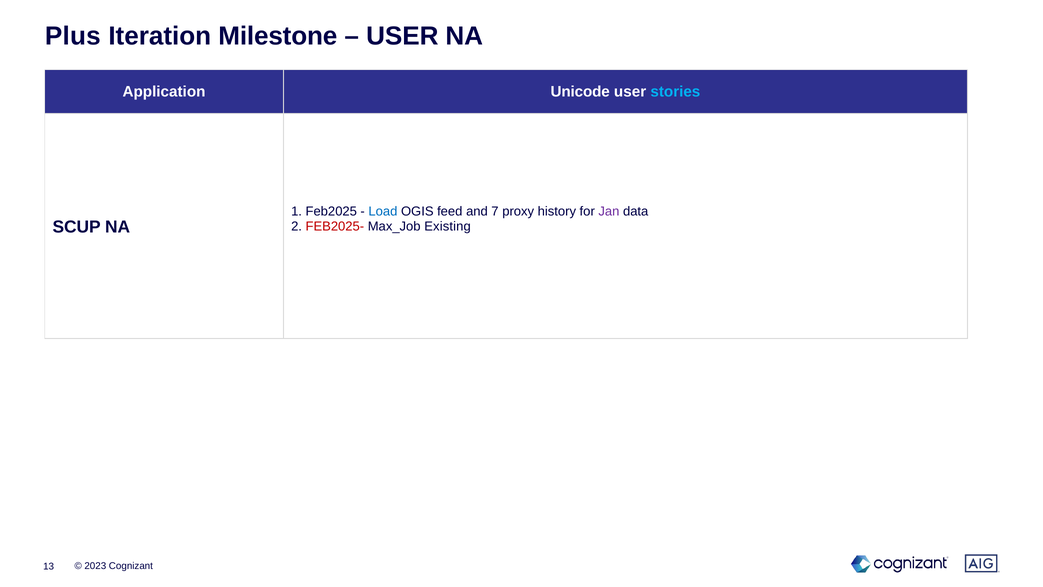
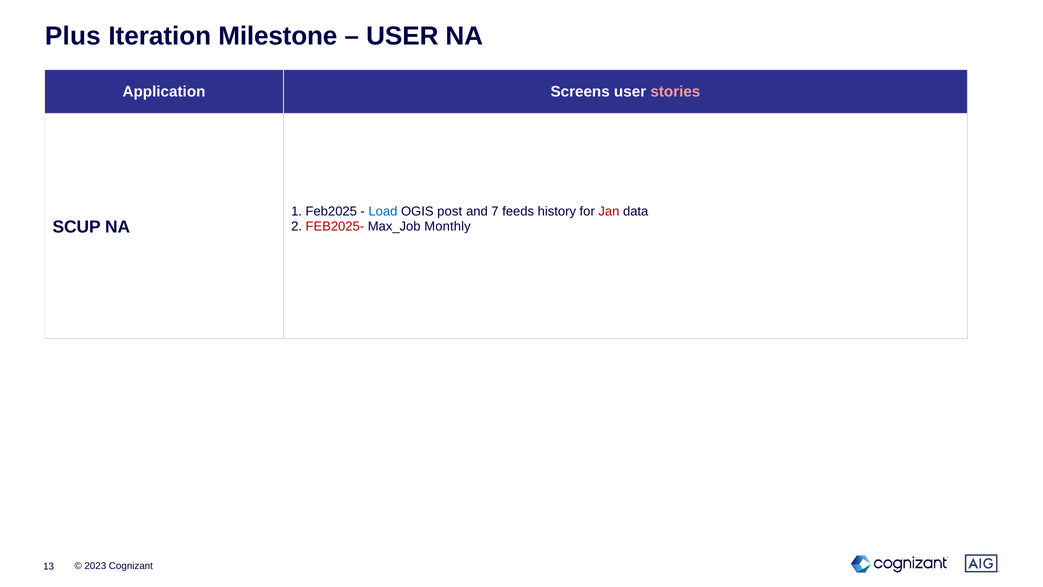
Unicode: Unicode -> Screens (580, 92)
stories colour: light blue -> pink (675, 92)
feed: feed -> post (450, 212)
proxy: proxy -> feeds (518, 212)
Jan colour: purple -> red (609, 212)
Existing: Existing -> Monthly (448, 226)
